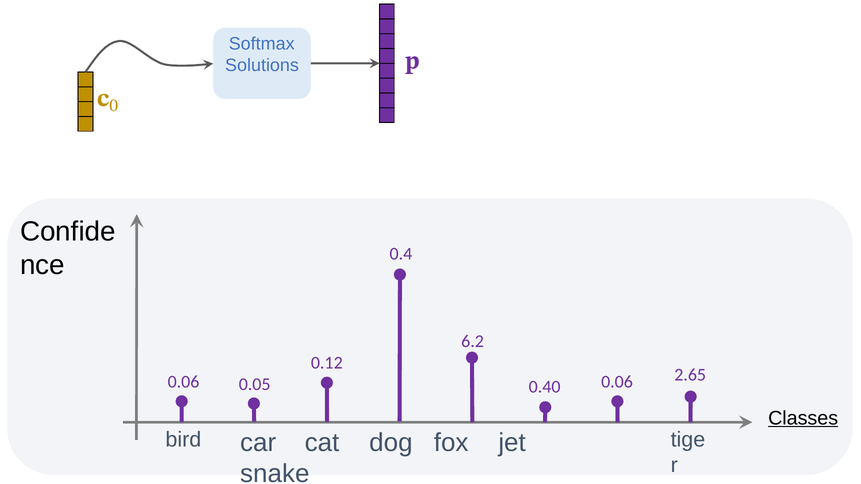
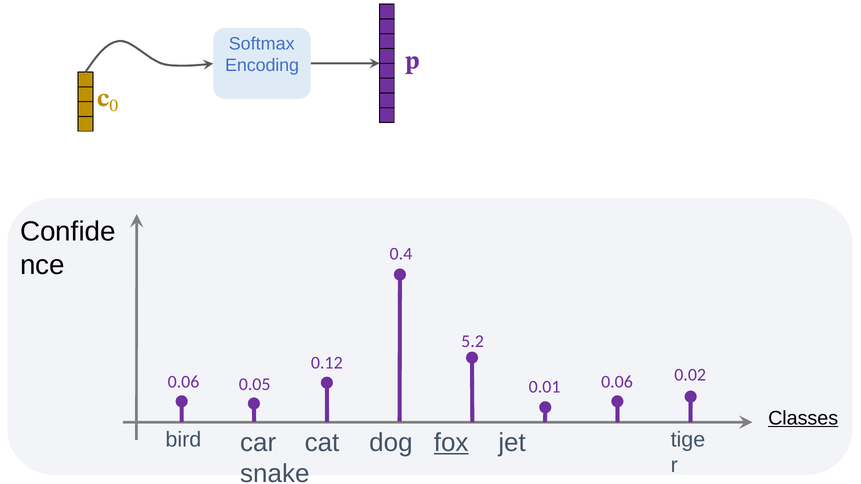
Solutions: Solutions -> Encoding (262, 65)
6.2: 6.2 -> 5.2 (473, 341)
0.40: 0.40 -> 0.01 (545, 387)
2.65: 2.65 -> 0.02 (690, 375)
fox underline: none -> present (451, 443)
